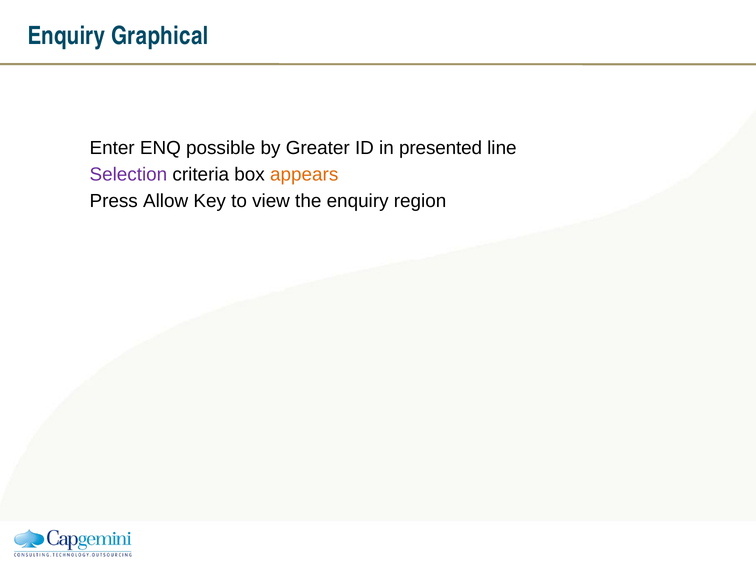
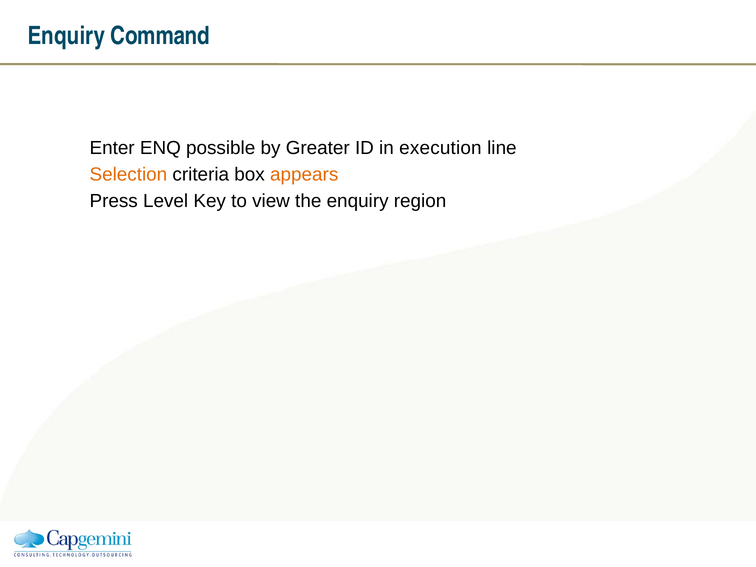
Graphical: Graphical -> Command (160, 36)
presented: presented -> execution (440, 148)
Selection colour: purple -> orange (128, 175)
Allow: Allow -> Level (166, 201)
